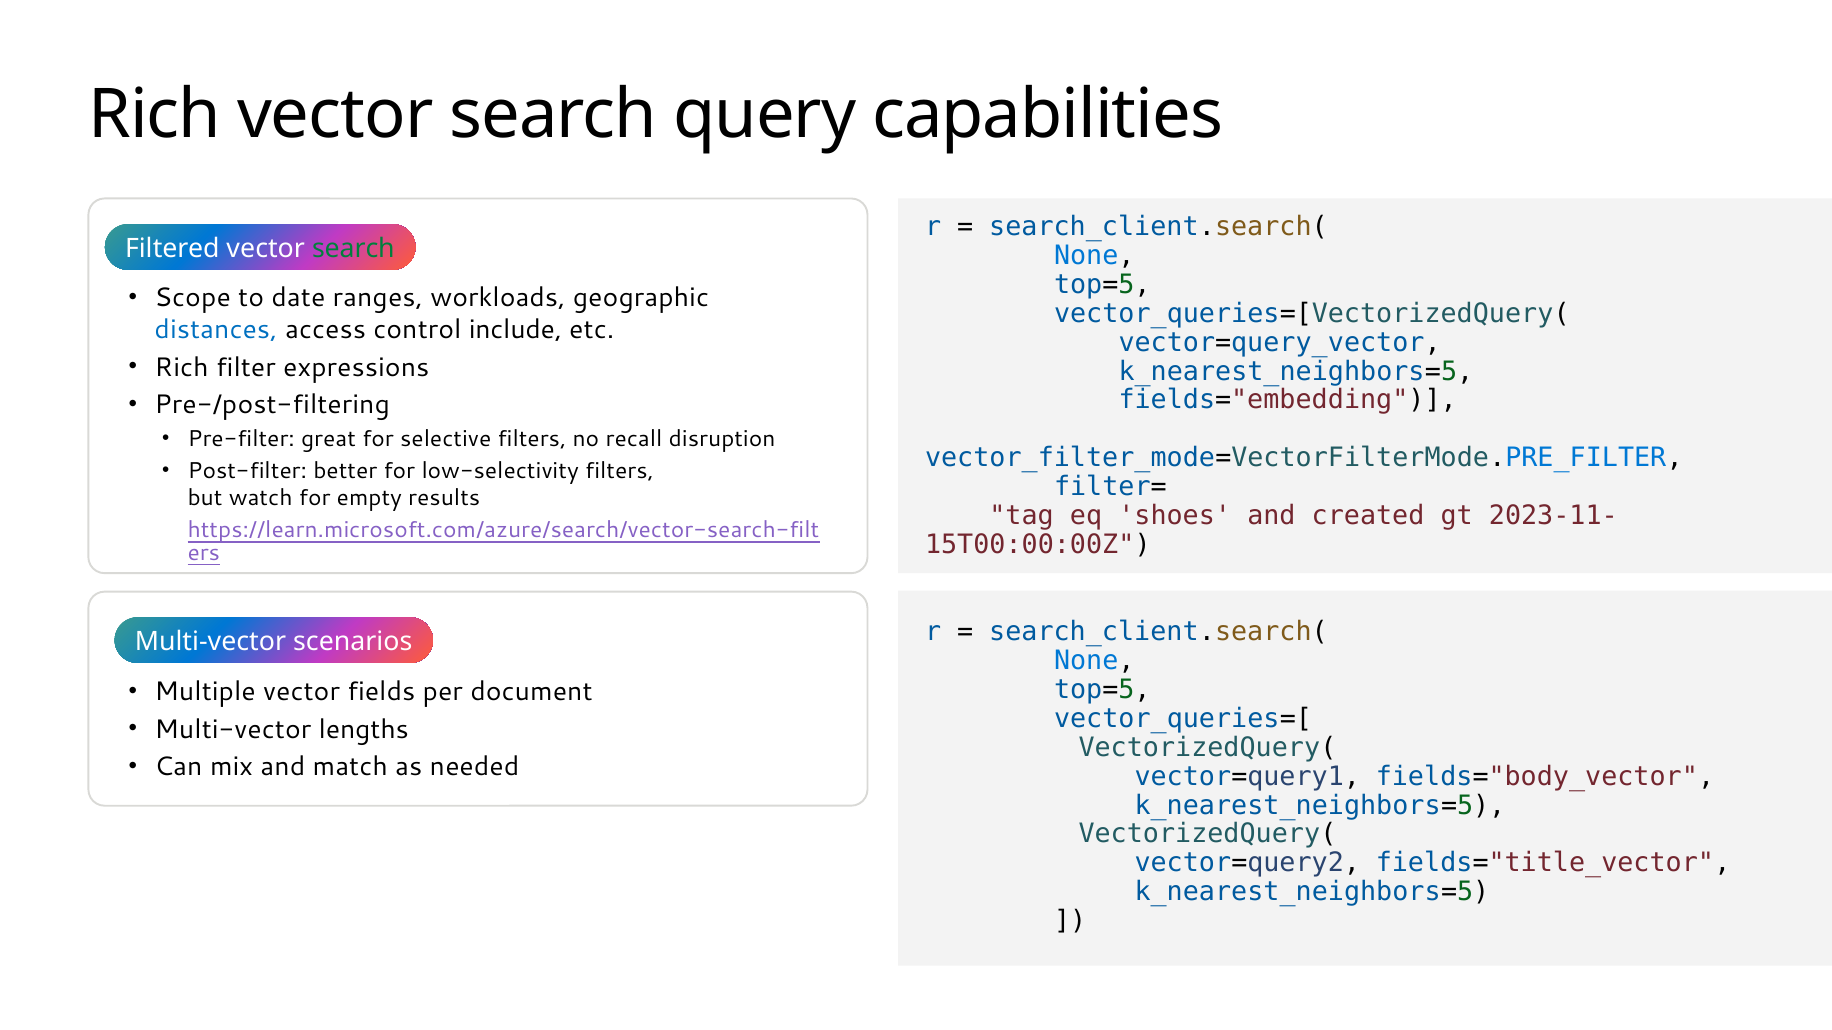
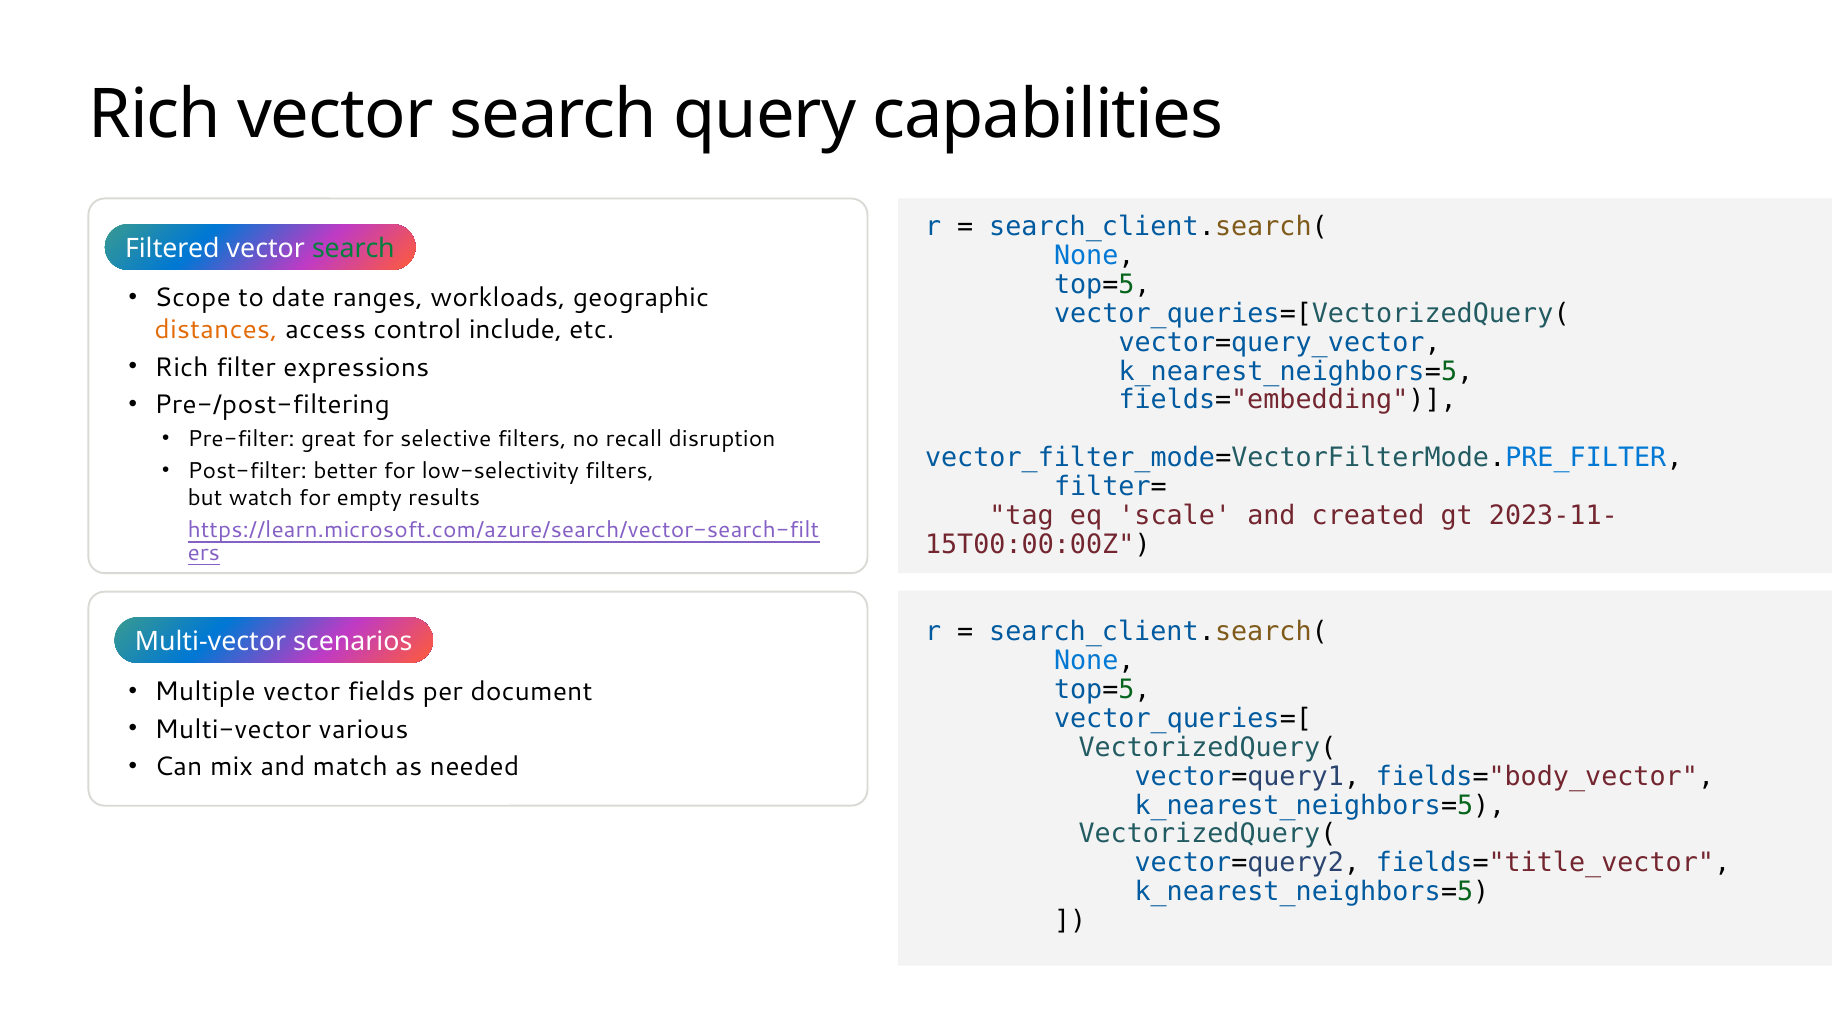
distances colour: blue -> orange (216, 330)
shoes: shoes -> scale (1175, 516)
lengths: lengths -> various (364, 730)
